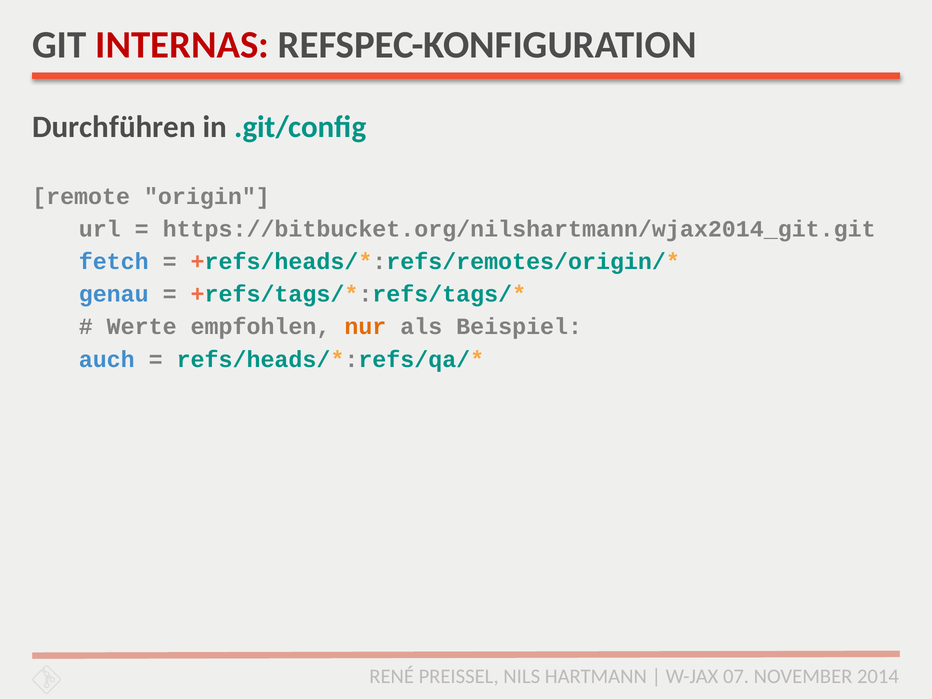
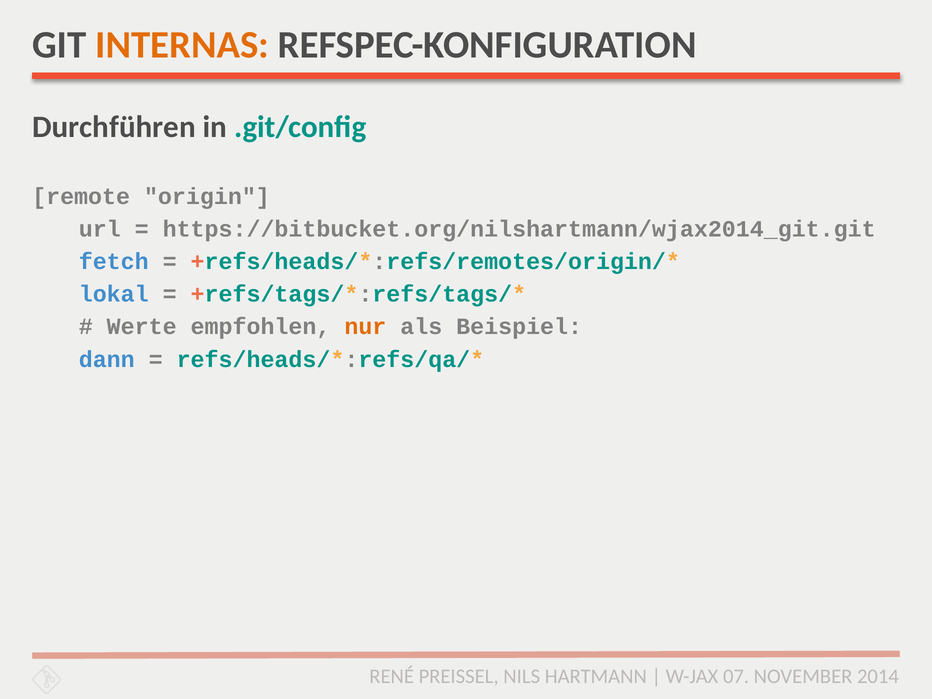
INTERNAS colour: red -> orange (182, 45)
genau: genau -> lokal (114, 294)
auch: auch -> dann (107, 359)
